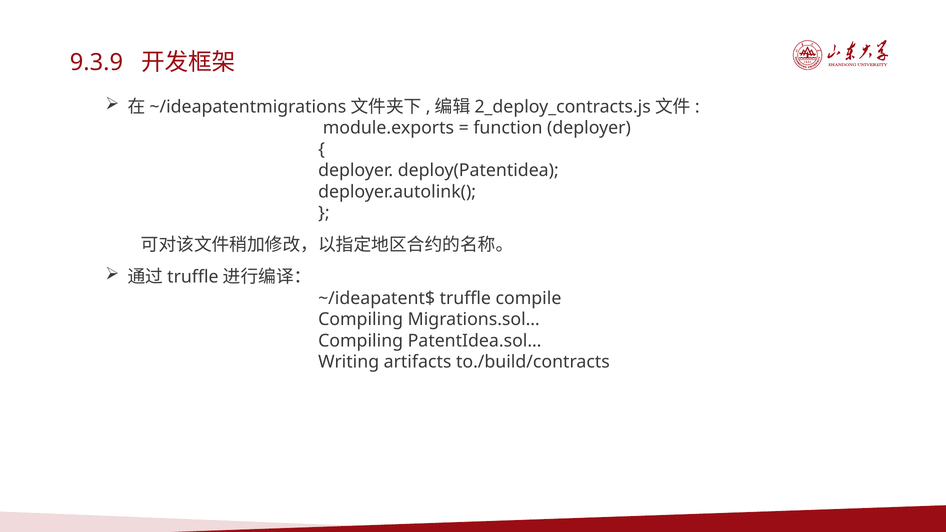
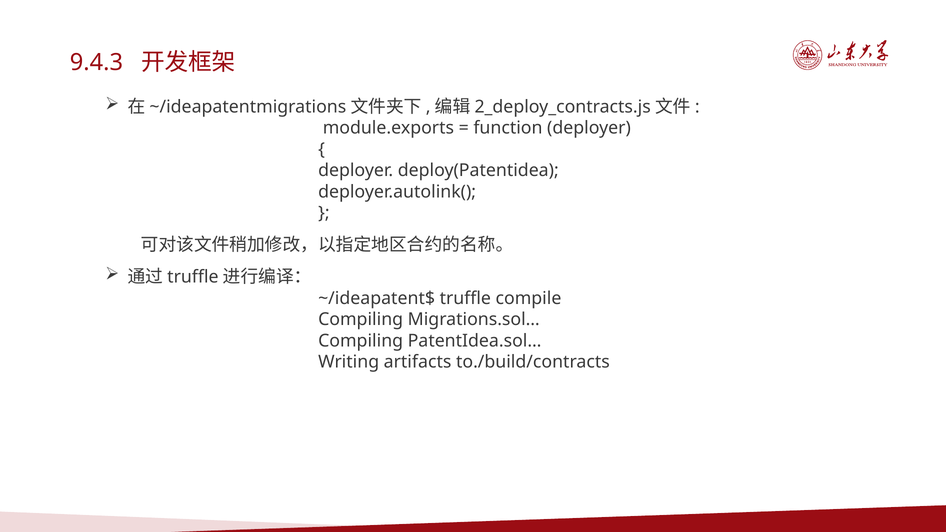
9.3.9: 9.3.9 -> 9.4.3 (96, 62)
